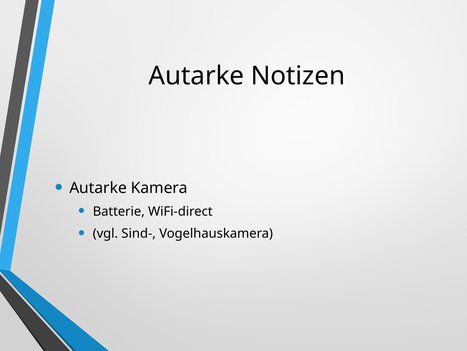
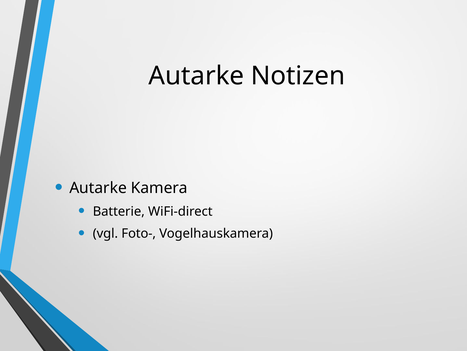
Sind-: Sind- -> Foto- (139, 233)
